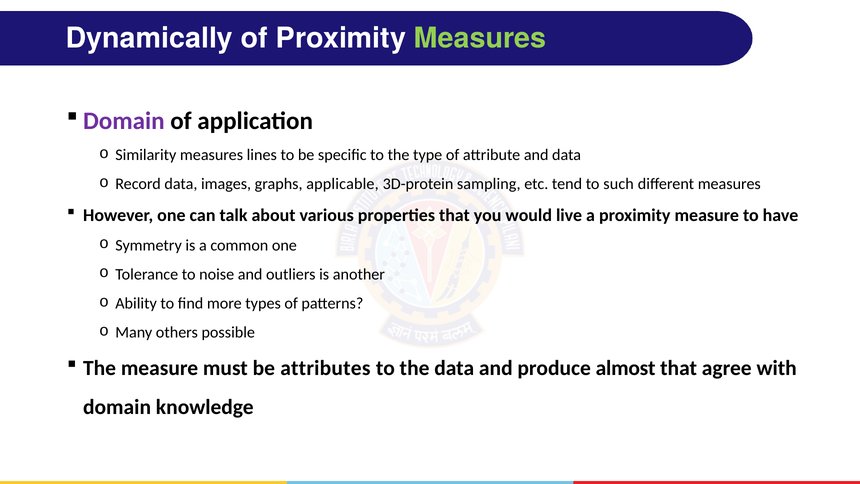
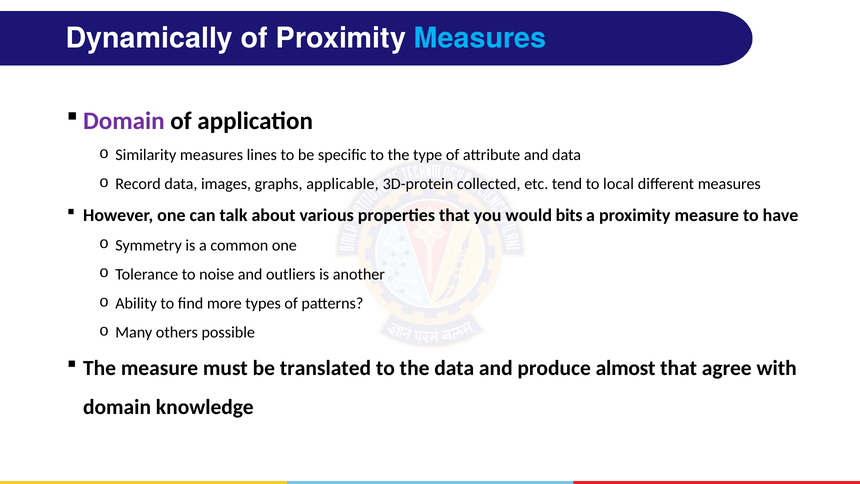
Measures colour: light green -> light blue (480, 38)
sampling: sampling -> collected (489, 184)
such: such -> local (619, 184)
live: live -> bits (569, 215)
attributes: attributes -> translated (325, 368)
